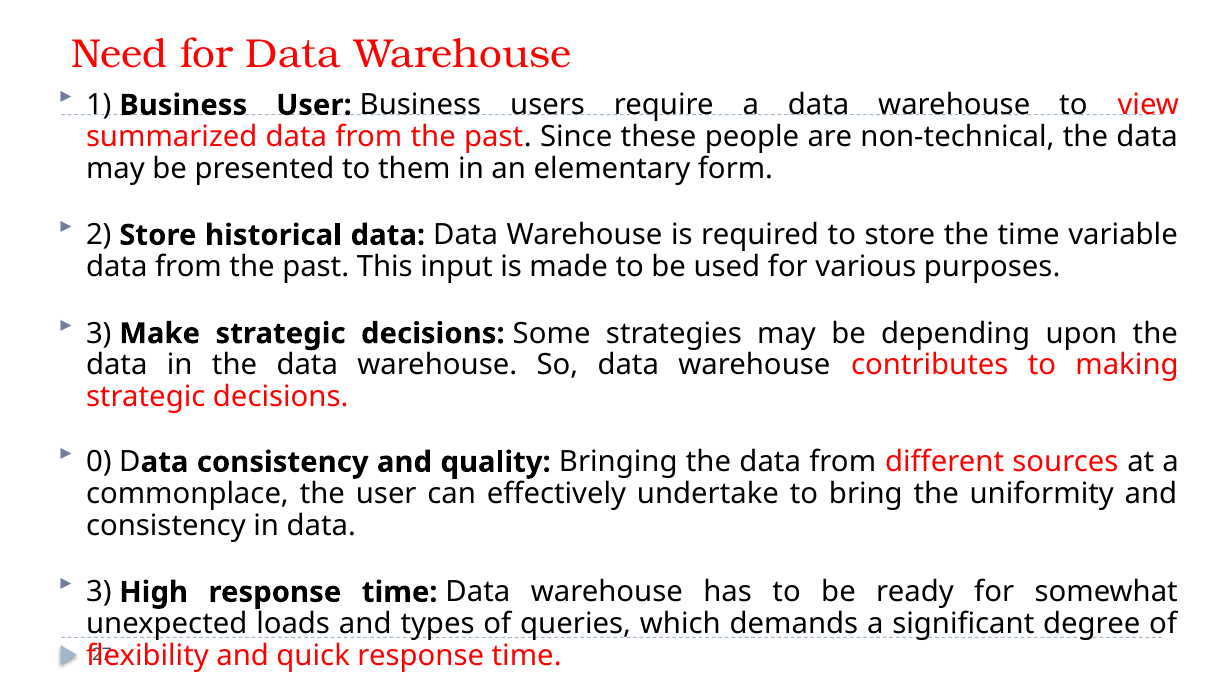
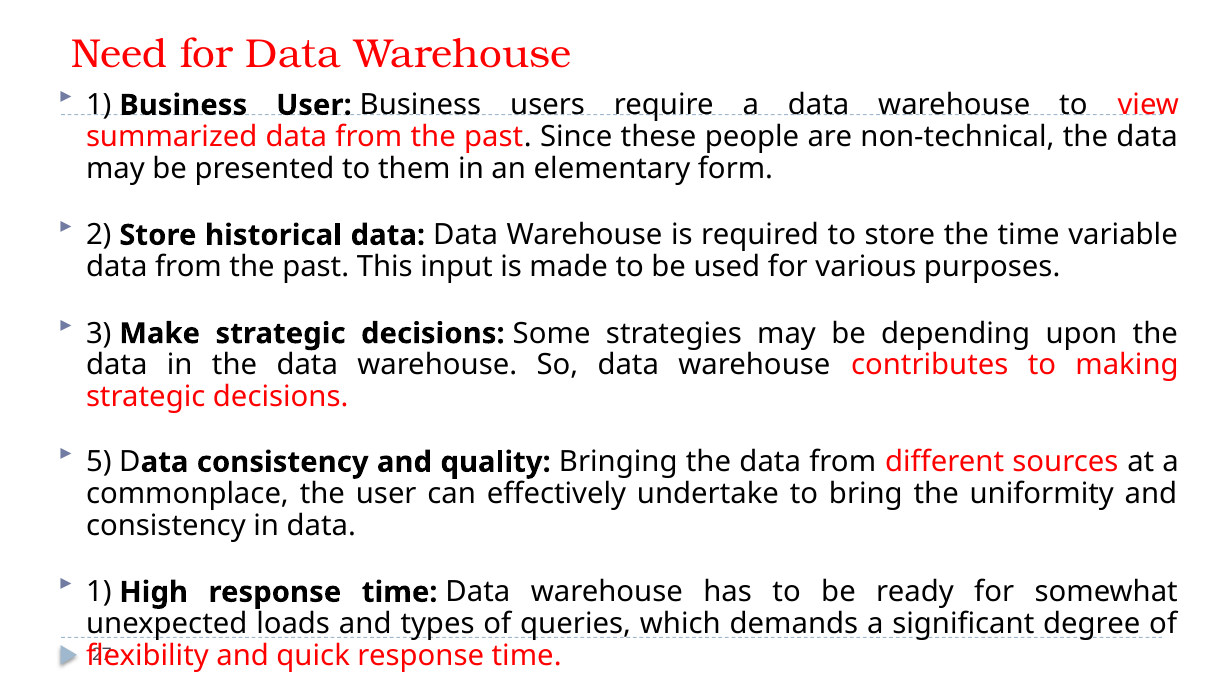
0: 0 -> 5 (99, 462)
3: 3 -> 1 (99, 592)
